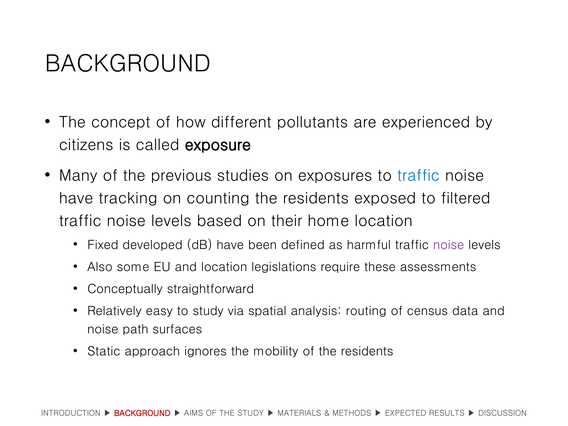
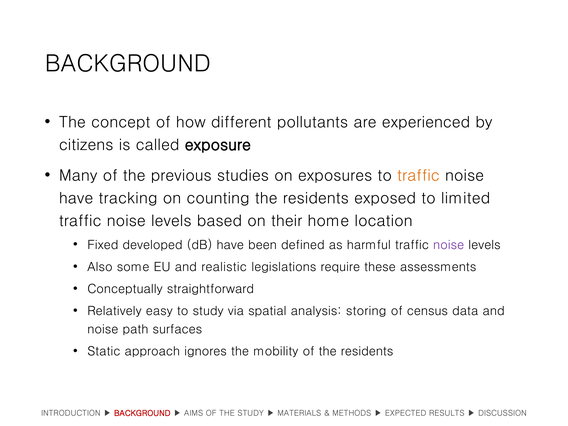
traffic colour: blue -> orange (418, 176)
filtered: filtered -> limited (466, 198)
and location: location -> realistic (224, 267)
routing: routing -> storing (366, 311)
